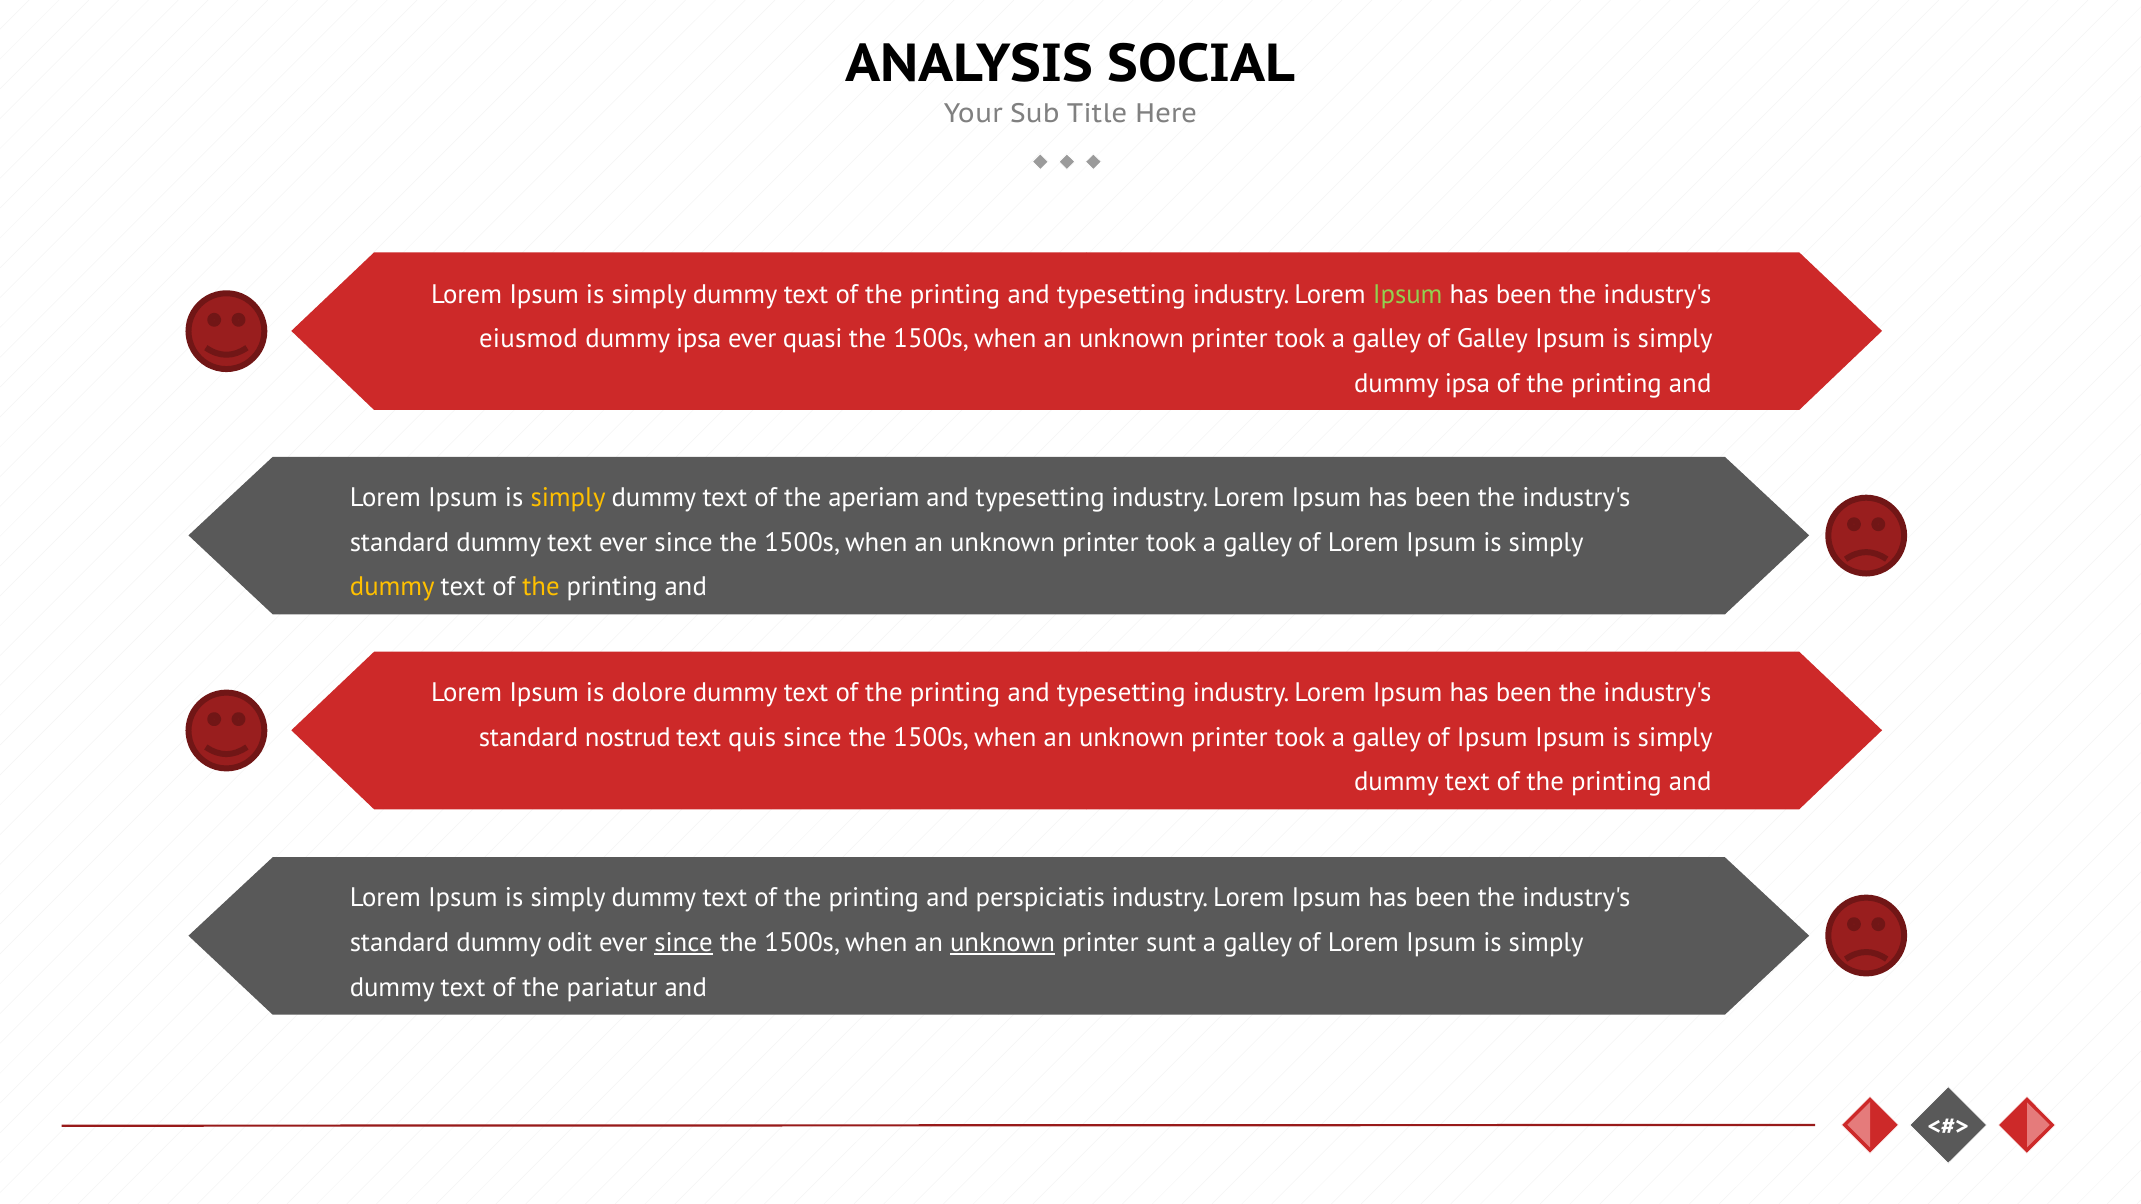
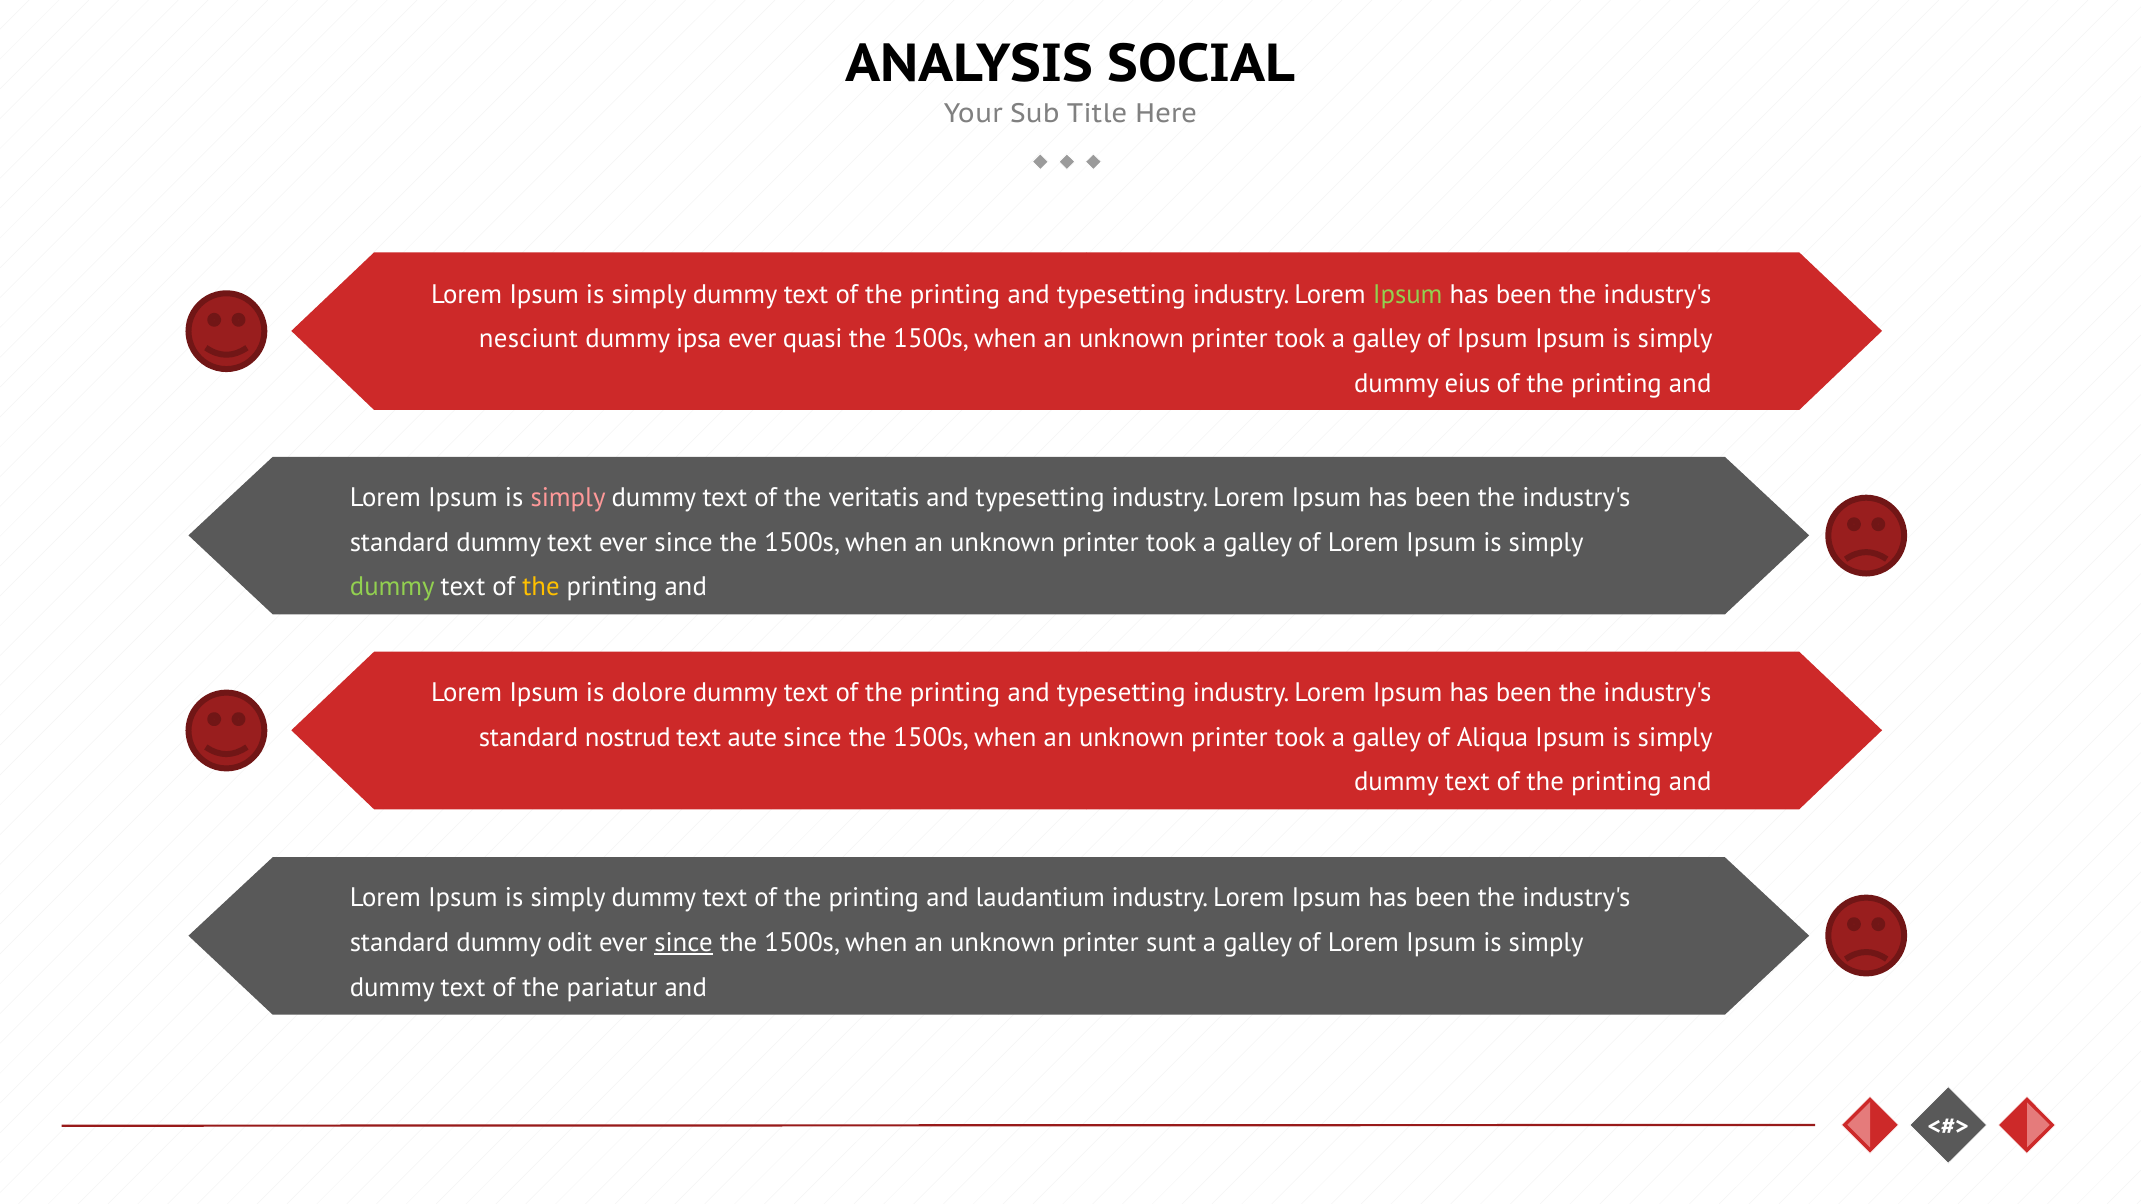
eiusmod: eiusmod -> nesciunt (528, 339)
of Galley: Galley -> Ipsum (1492, 339)
ipsa: ipsa -> eius (1467, 383)
simply colour: yellow -> pink (568, 498)
aperiam: aperiam -> veritatis (874, 498)
dummy colour: yellow -> light green (392, 587)
quis: quis -> aute (752, 737)
of Ipsum: Ipsum -> Aliqua (1492, 737)
perspiciatis: perspiciatis -> laudantium (1040, 898)
unknown underline: present -> none (1003, 943)
